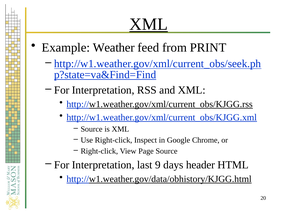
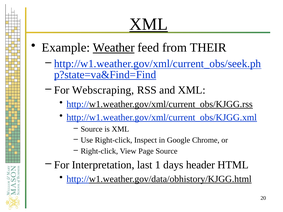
Weather underline: none -> present (114, 48)
PRINT: PRINT -> THEIR (208, 48)
Interpretation: Interpretation -> Webscraping (103, 90)
9: 9 -> 1 (158, 165)
